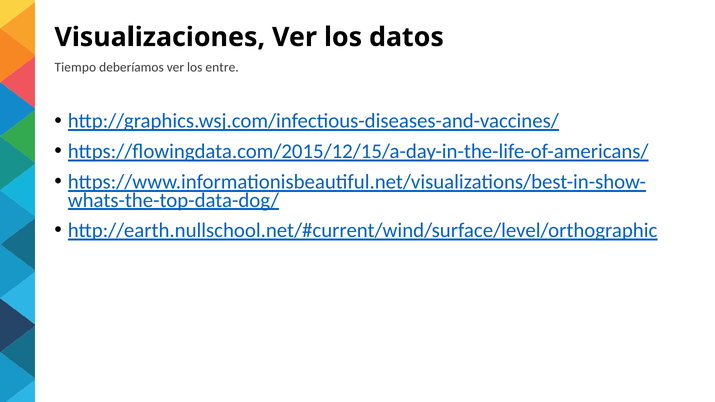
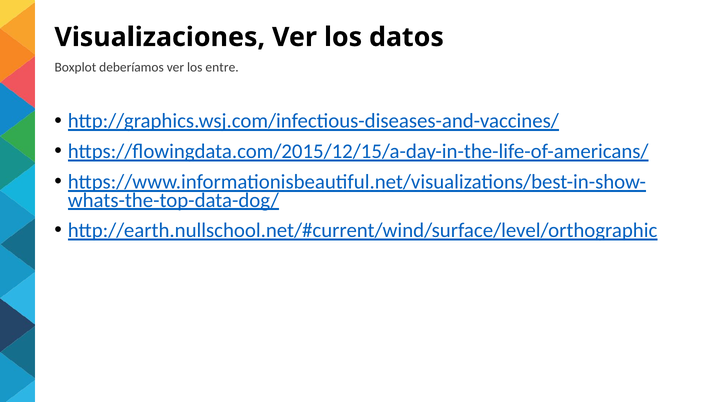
Tiempo: Tiempo -> Boxplot (75, 68)
